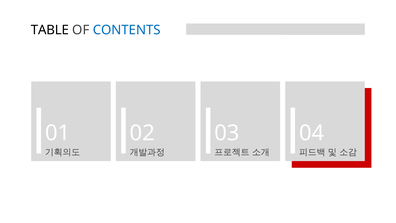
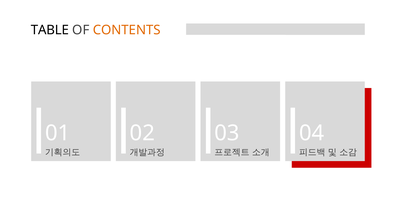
CONTENTS colour: blue -> orange (127, 30)
